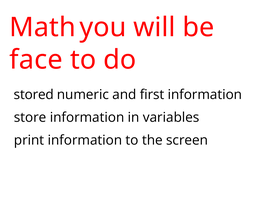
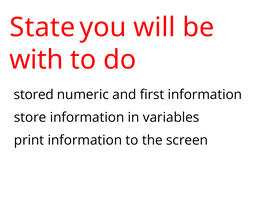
Math: Math -> State (42, 27)
face: face -> with (36, 60)
